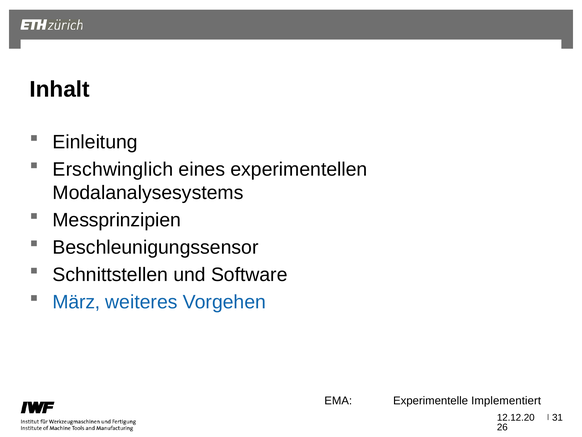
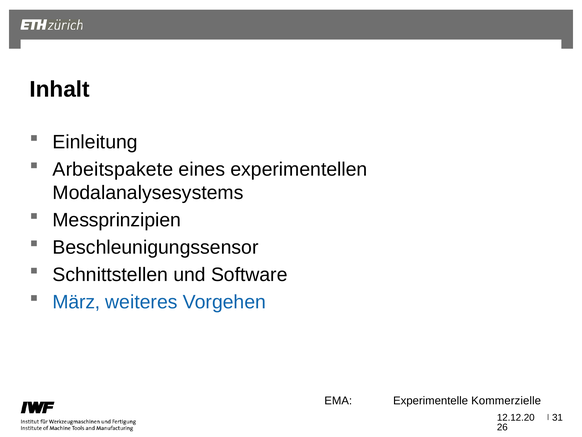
Erschwinglich: Erschwinglich -> Arbeitspakete (113, 169)
Implementiert: Implementiert -> Kommerzielle (506, 400)
